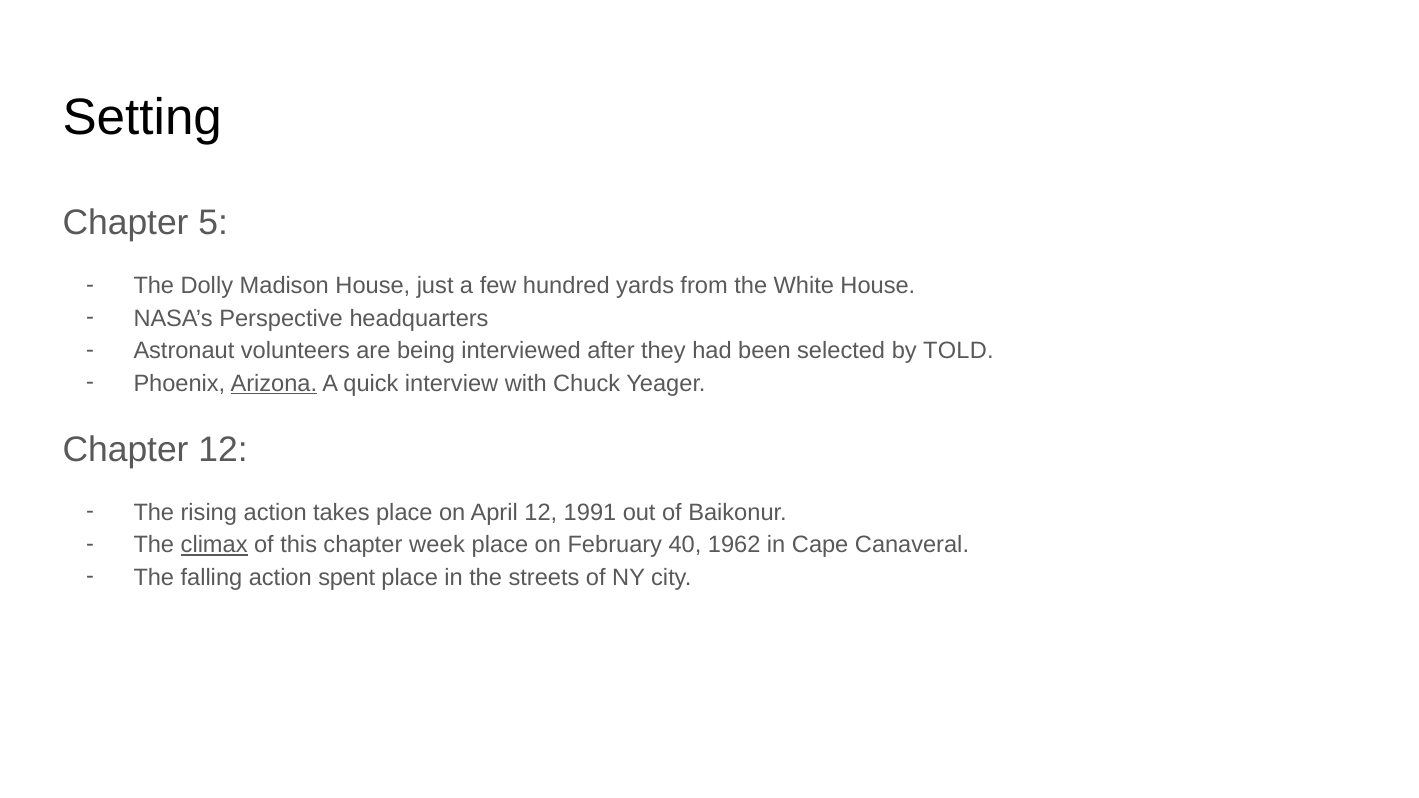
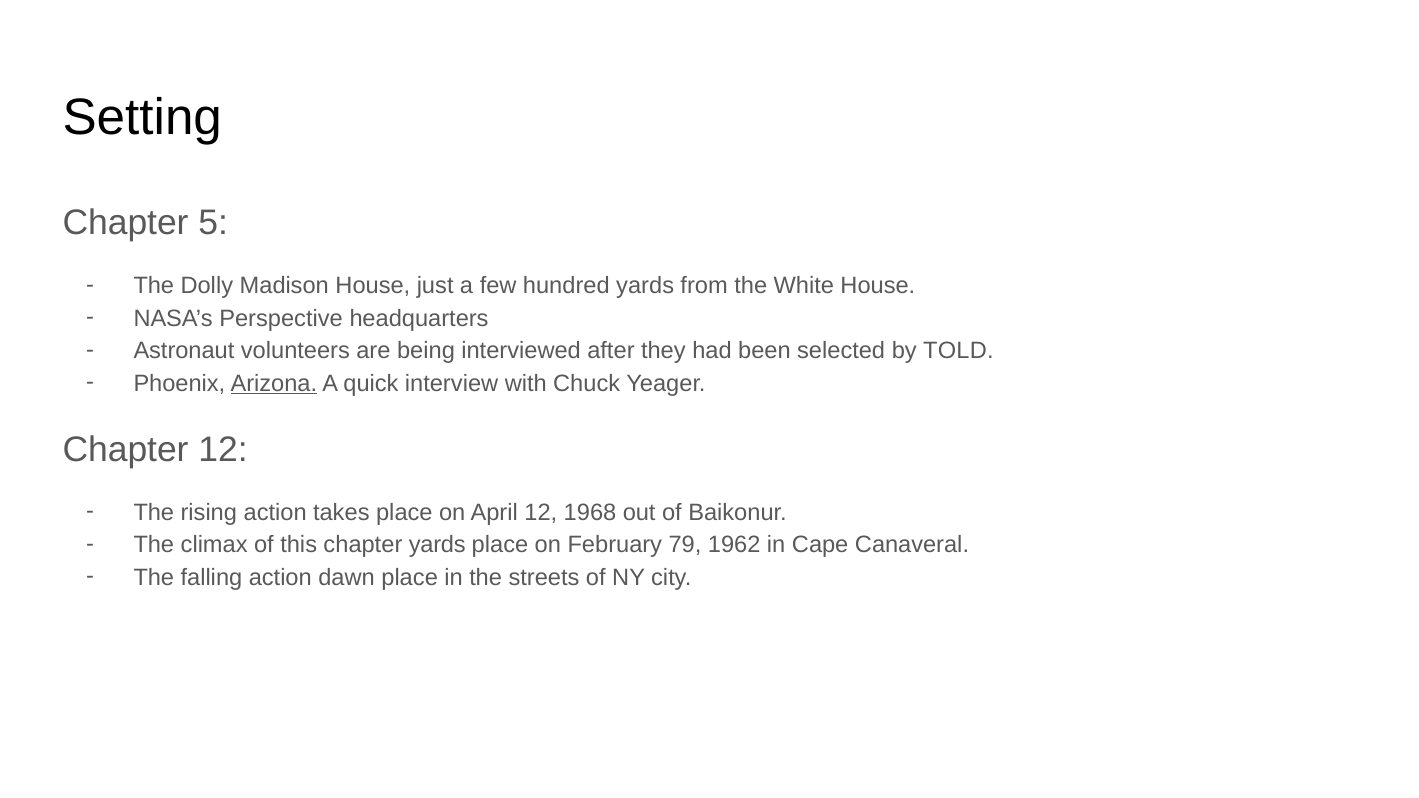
1991: 1991 -> 1968 (590, 512)
climax underline: present -> none (214, 545)
chapter week: week -> yards (437, 545)
40: 40 -> 79 (685, 545)
spent: spent -> dawn (347, 578)
